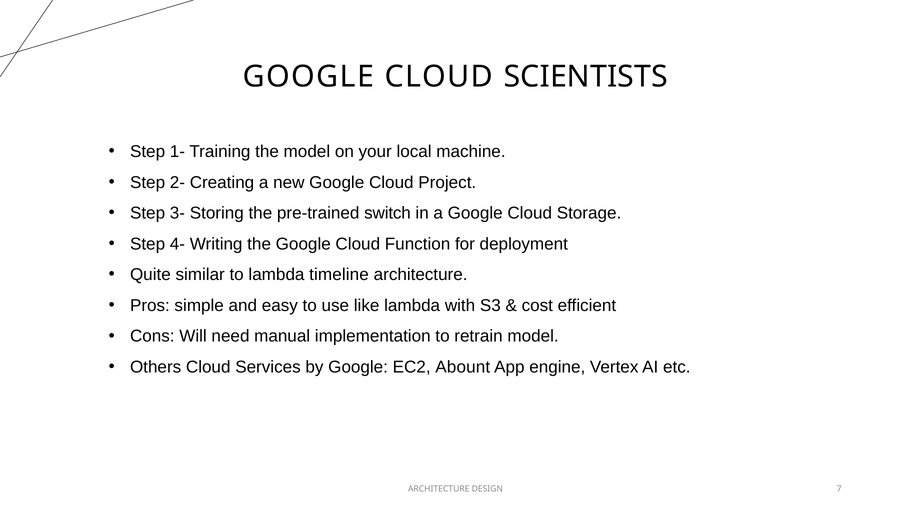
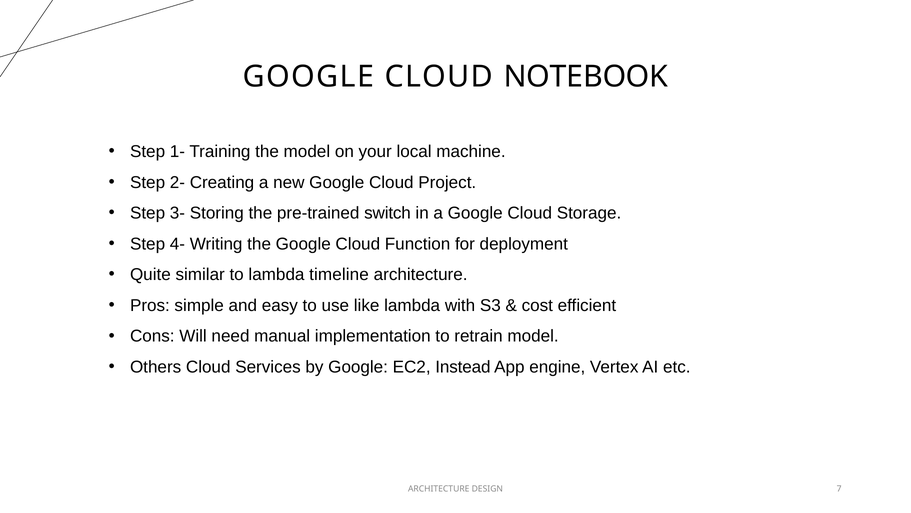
SCIENTISTS: SCIENTISTS -> NOTEBOOK (586, 77)
Abount: Abount -> Instead (463, 367)
